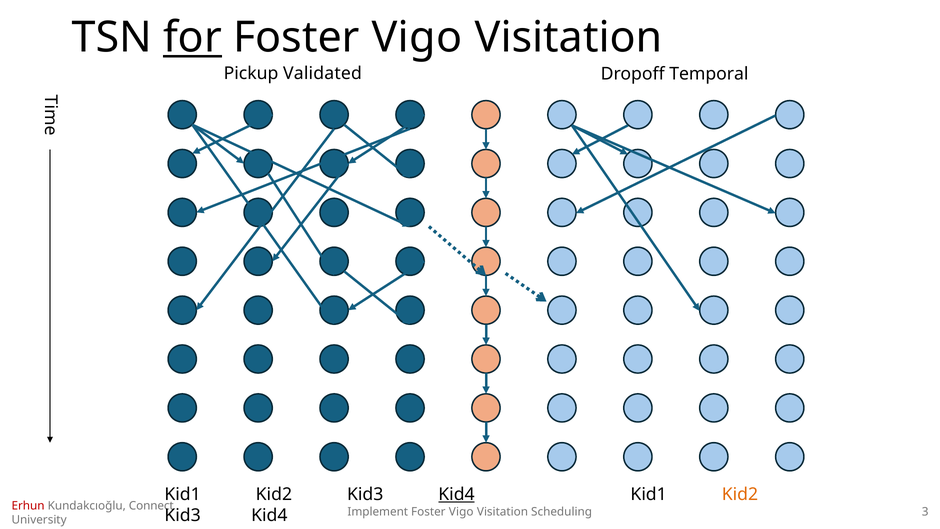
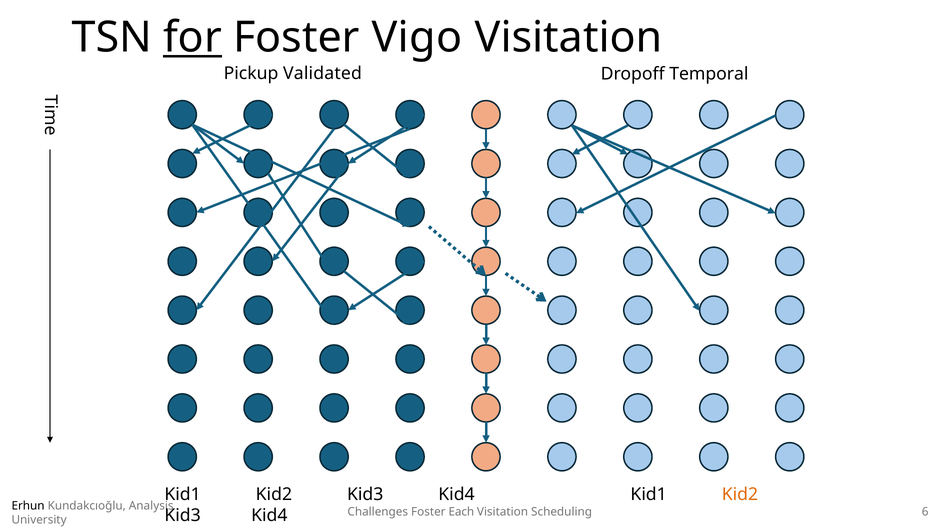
Kid4 underline: present -> none (457, 494)
Erhun colour: red -> black (28, 505)
Connect: Connect -> Analysis (151, 505)
Implement: Implement -> Challenges (378, 512)
Vigo: Vigo -> Each (461, 512)
3: 3 -> 6 (925, 512)
